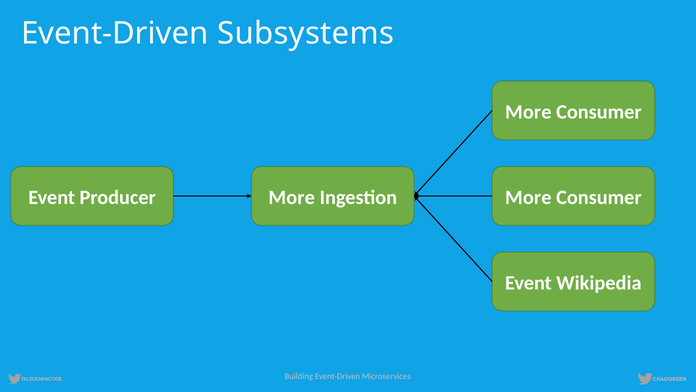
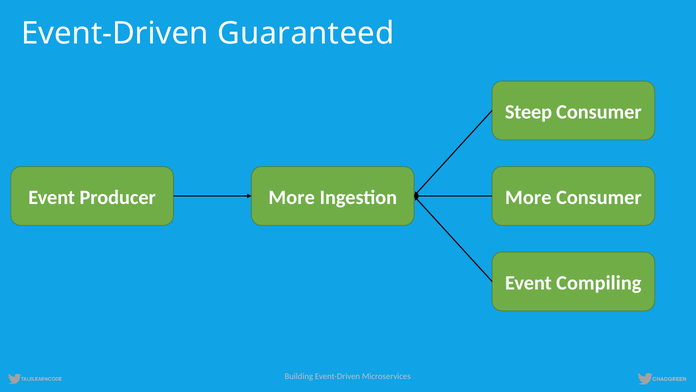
Subsystems: Subsystems -> Guaranteed (306, 33)
More: More -> Steep (528, 112)
Wikipedia: Wikipedia -> Compiling (599, 283)
